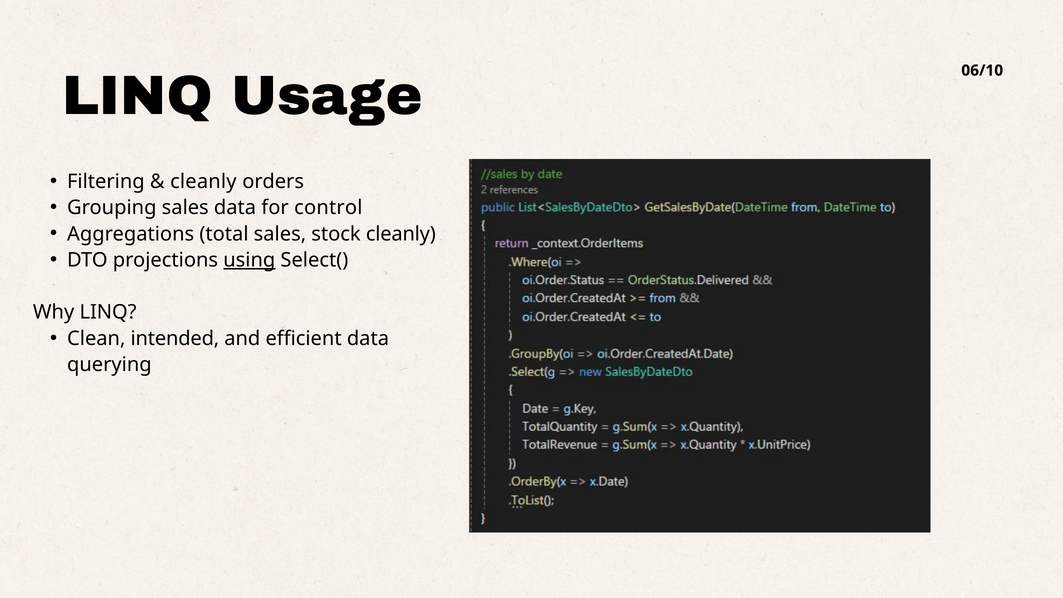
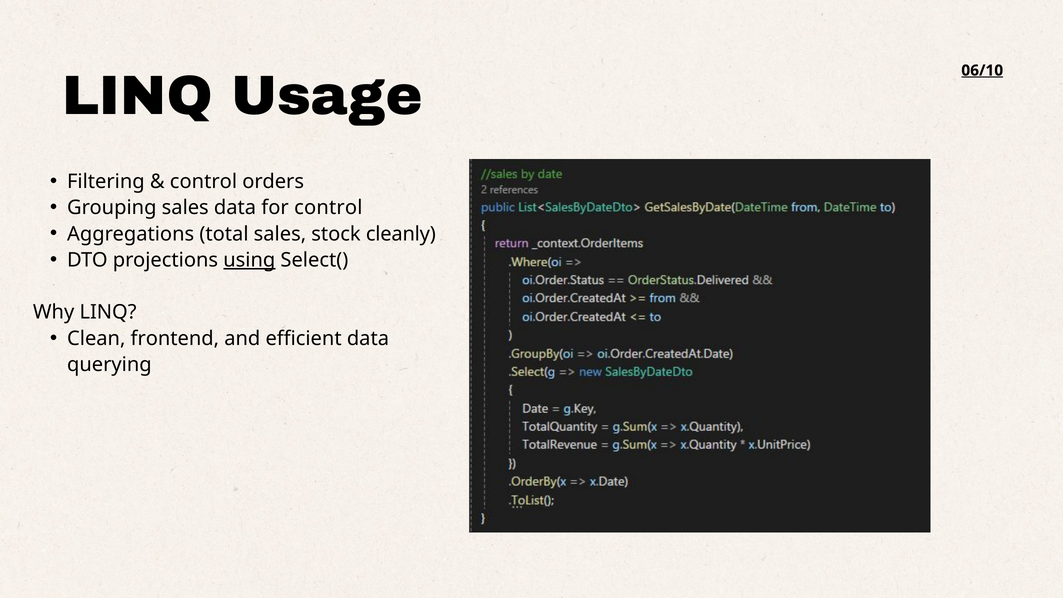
06/10 underline: none -> present (982, 71)
cleanly: cleanly -> control (203, 182)
intended: intended -> frontend (175, 338)
